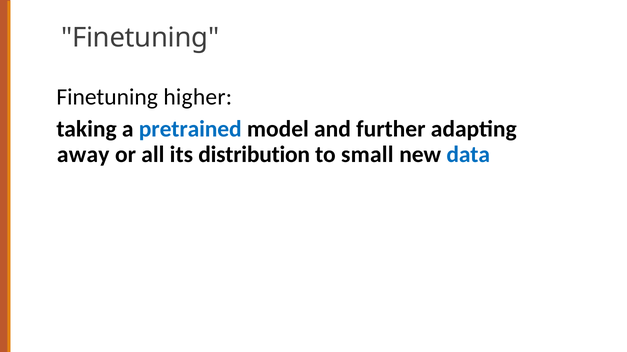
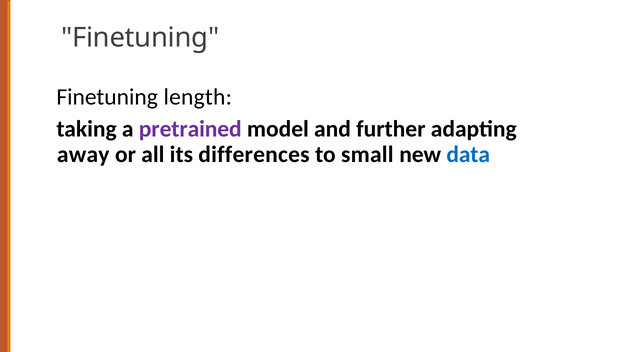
higher: higher -> length (198, 97)
pretrained colour: blue -> purple (190, 129)
distribution: distribution -> differences (254, 155)
